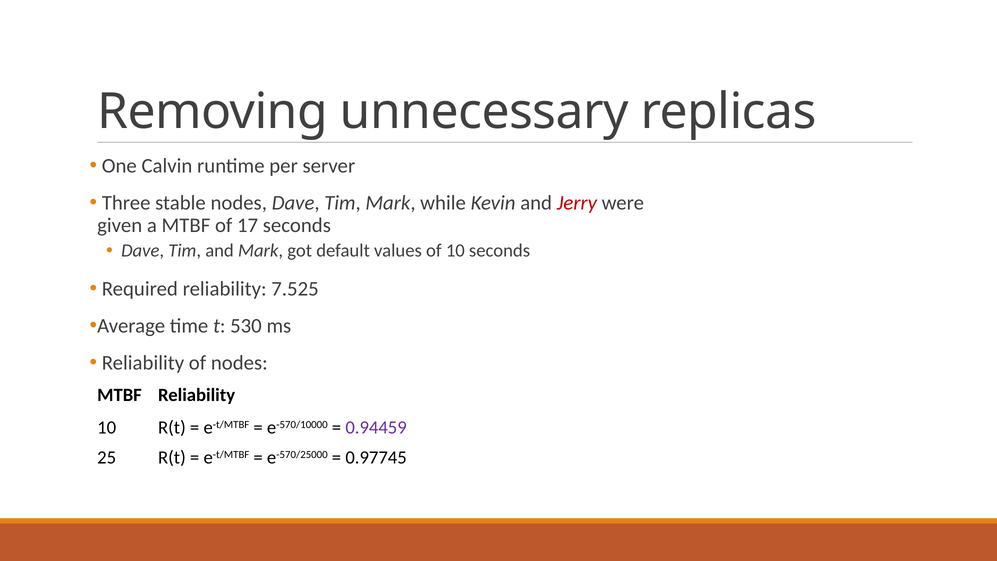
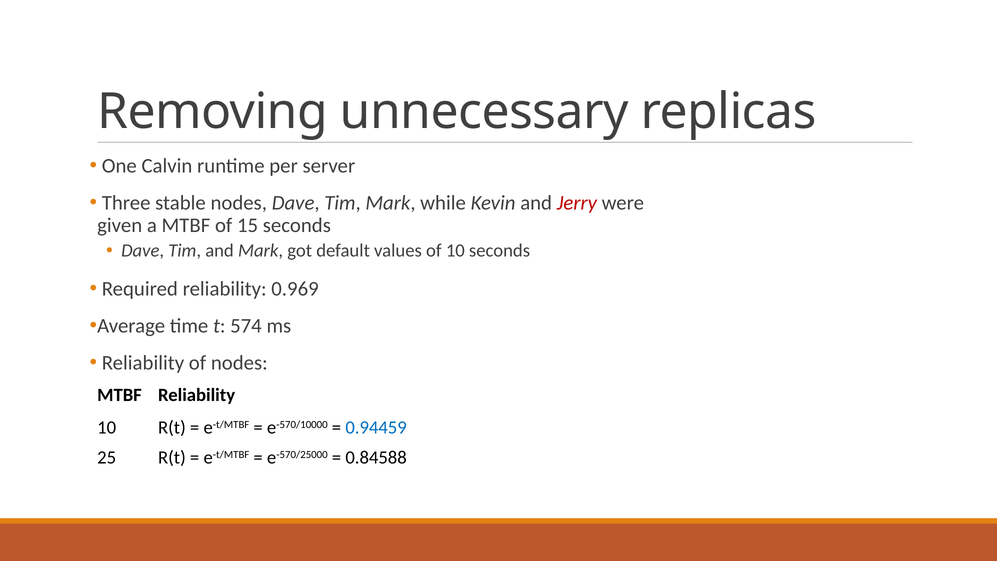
17: 17 -> 15 (248, 225)
7.525: 7.525 -> 0.969 (295, 289)
530: 530 -> 574 (246, 326)
0.94459 colour: purple -> blue (376, 427)
0.97745: 0.97745 -> 0.84588 (376, 458)
